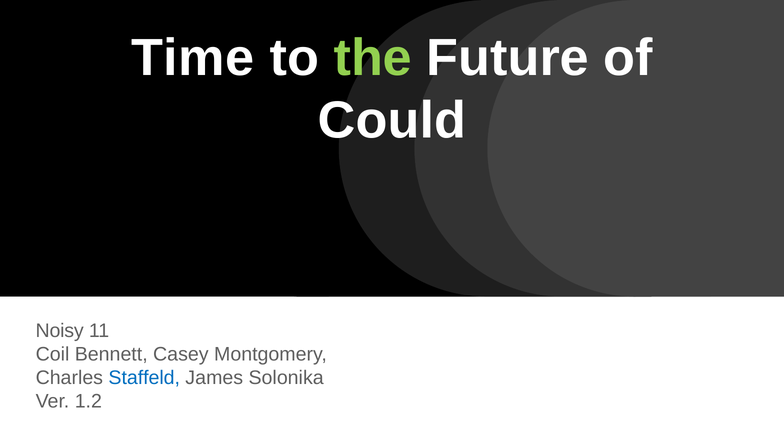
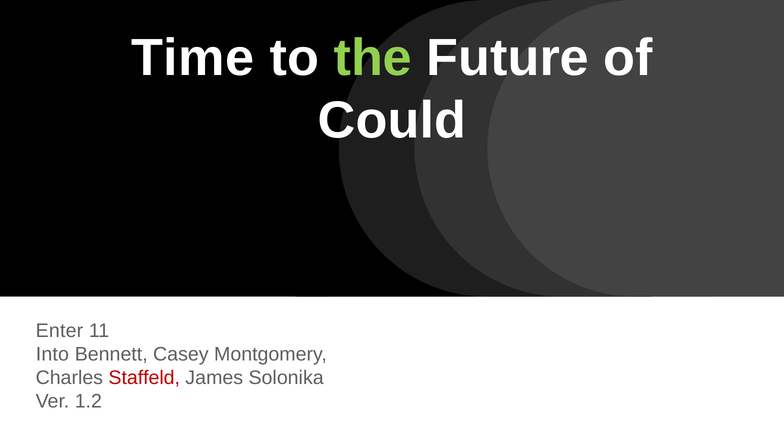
Noisy: Noisy -> Enter (59, 331)
Coil: Coil -> Into (52, 354)
Staffeld colour: blue -> red (144, 378)
